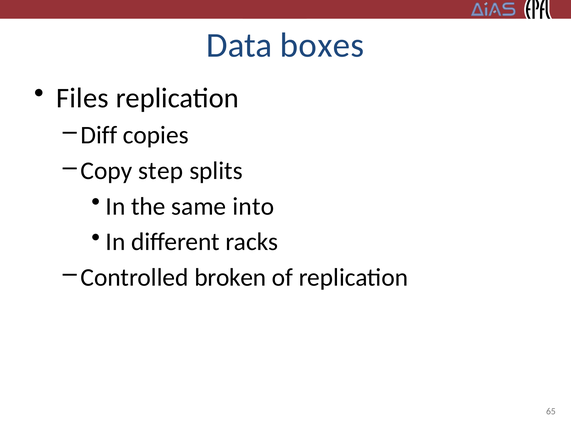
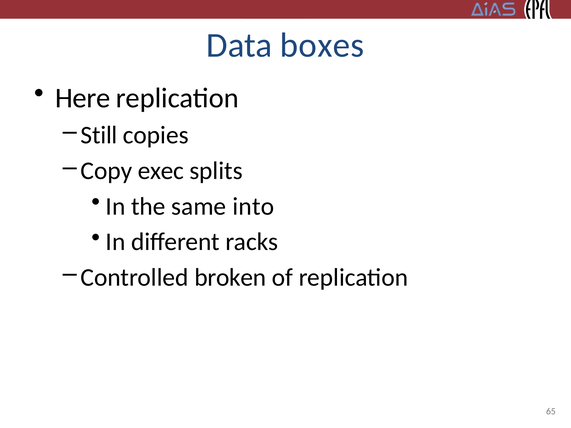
Files: Files -> Here (83, 98)
Diff: Diff -> Still (99, 135)
step: step -> exec (161, 171)
